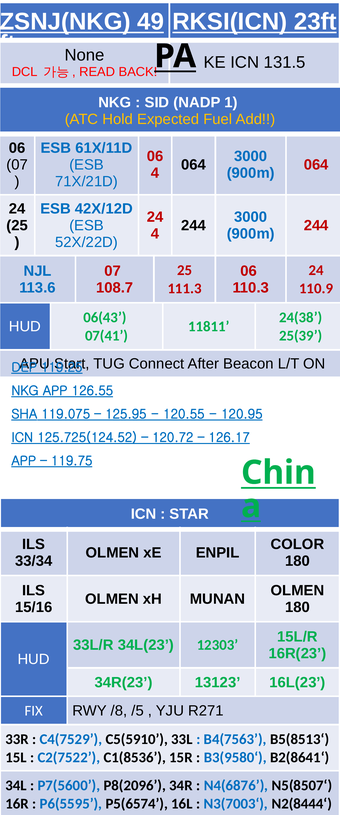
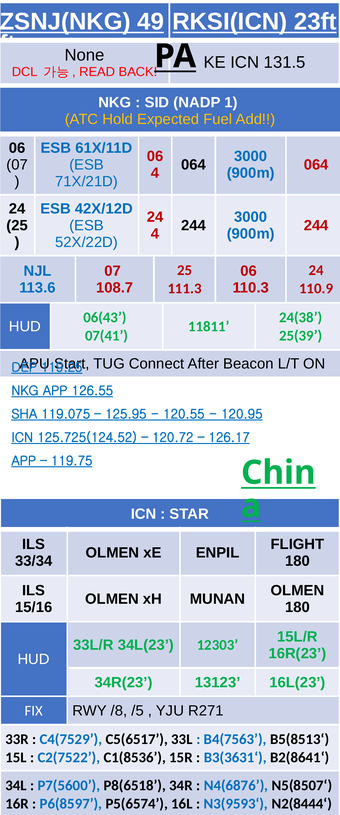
COLOR: COLOR -> FLIGHT (297, 543)
C5(5910: C5(5910 -> C5(6517 (137, 738)
B3(9580‘: B3(9580‘ -> B3(3631‘ (235, 756)
P8(2096: P8(2096 -> P8(6518 (135, 784)
P6(5595: P6(5595 -> P6(8597 (71, 802)
N3(7003‘: N3(7003‘ -> N3(9593‘ (236, 802)
